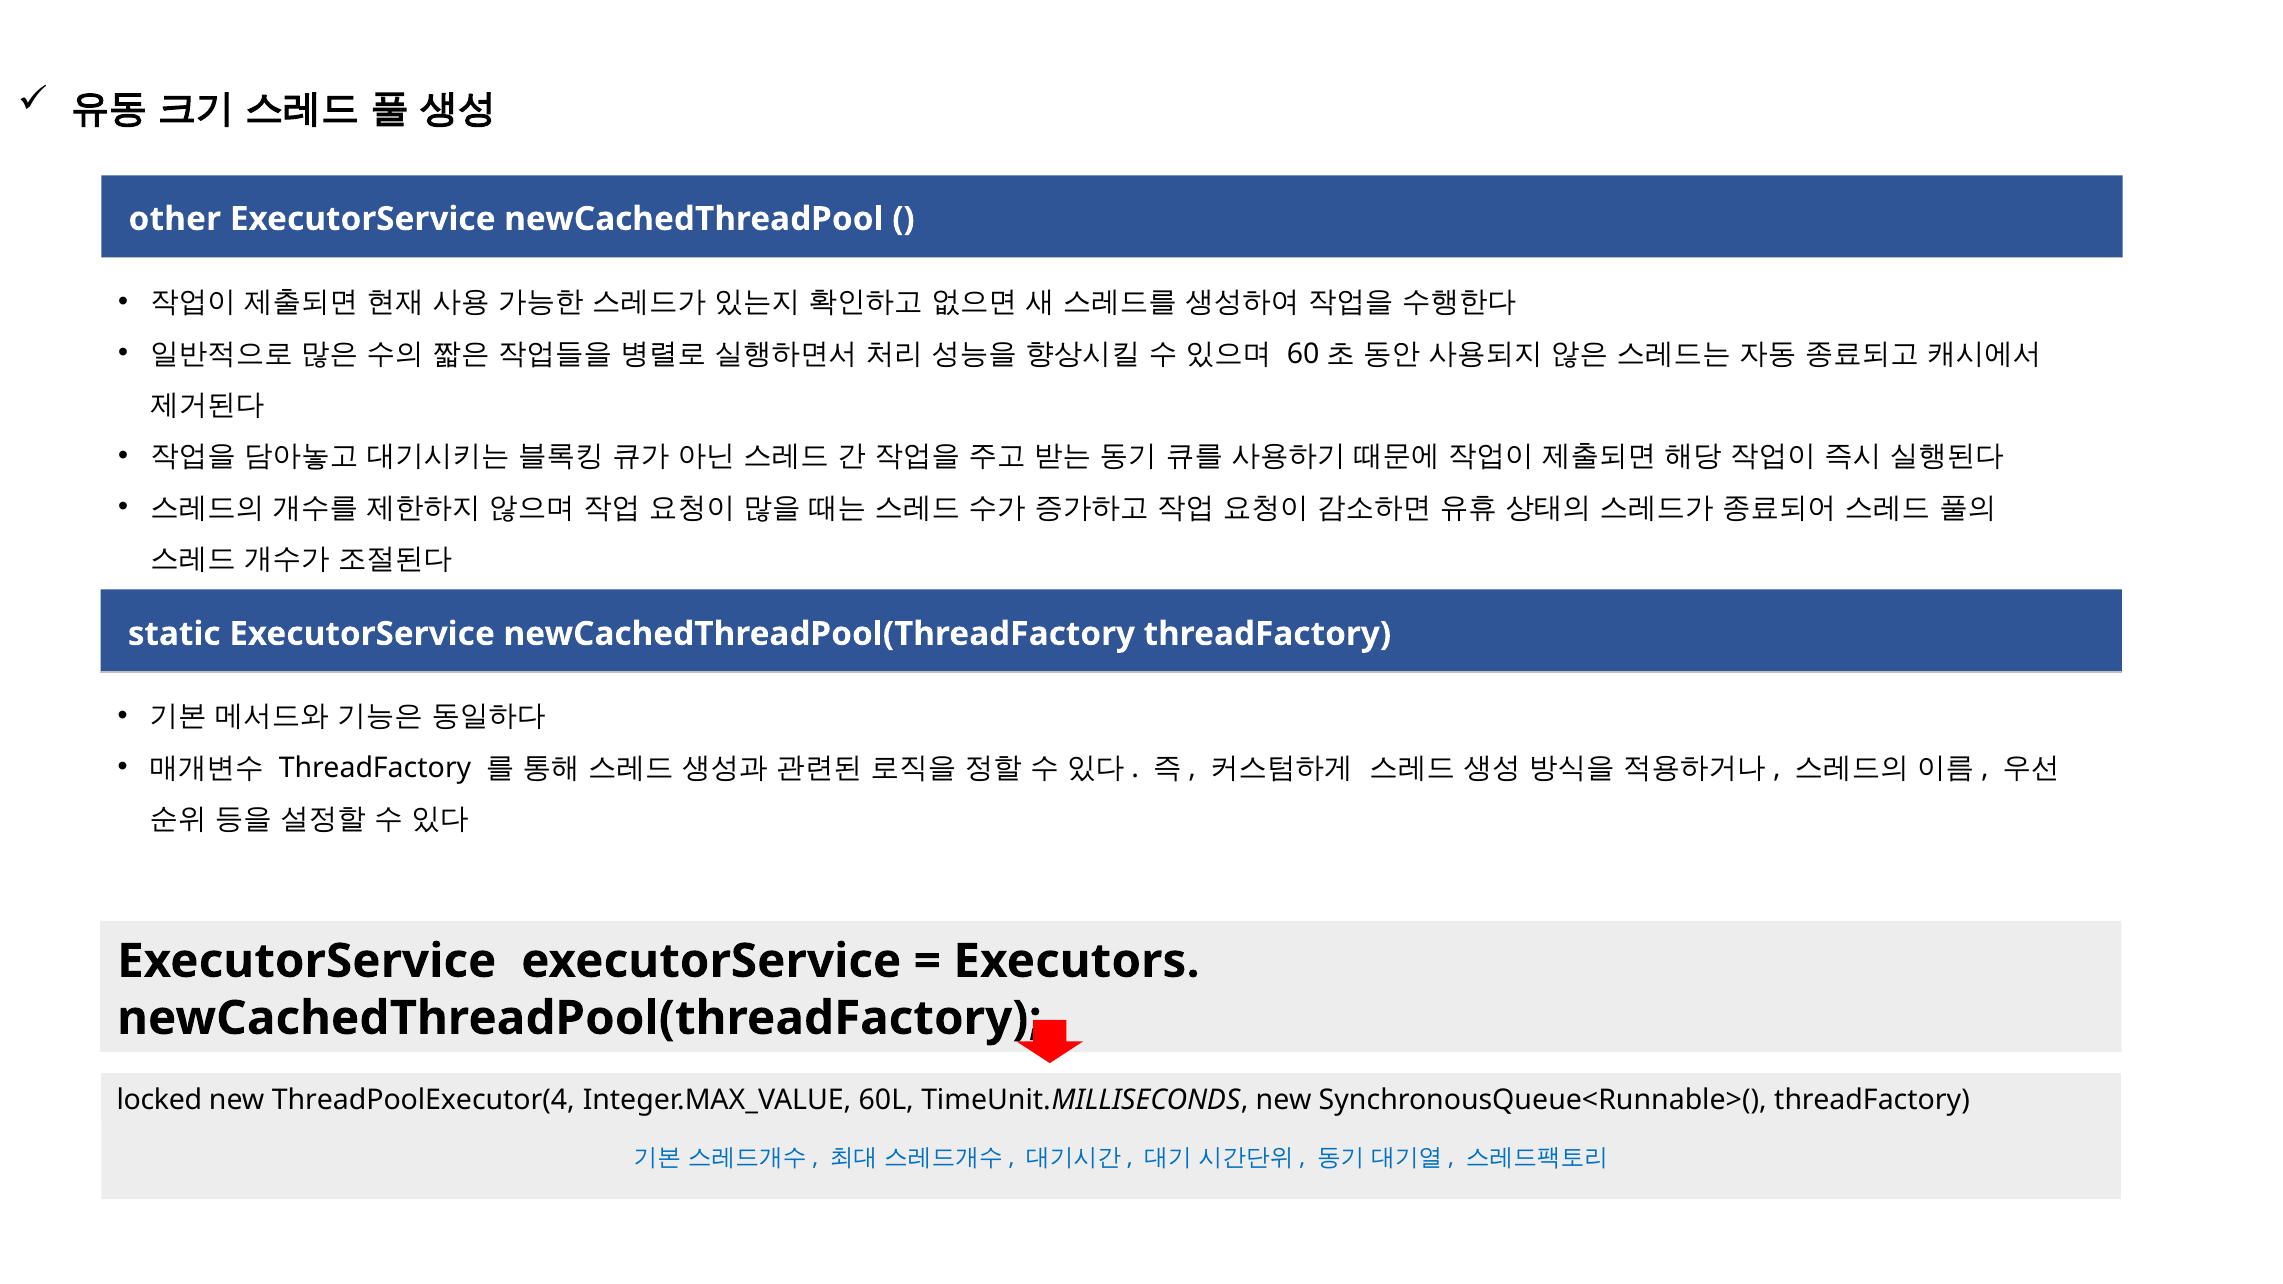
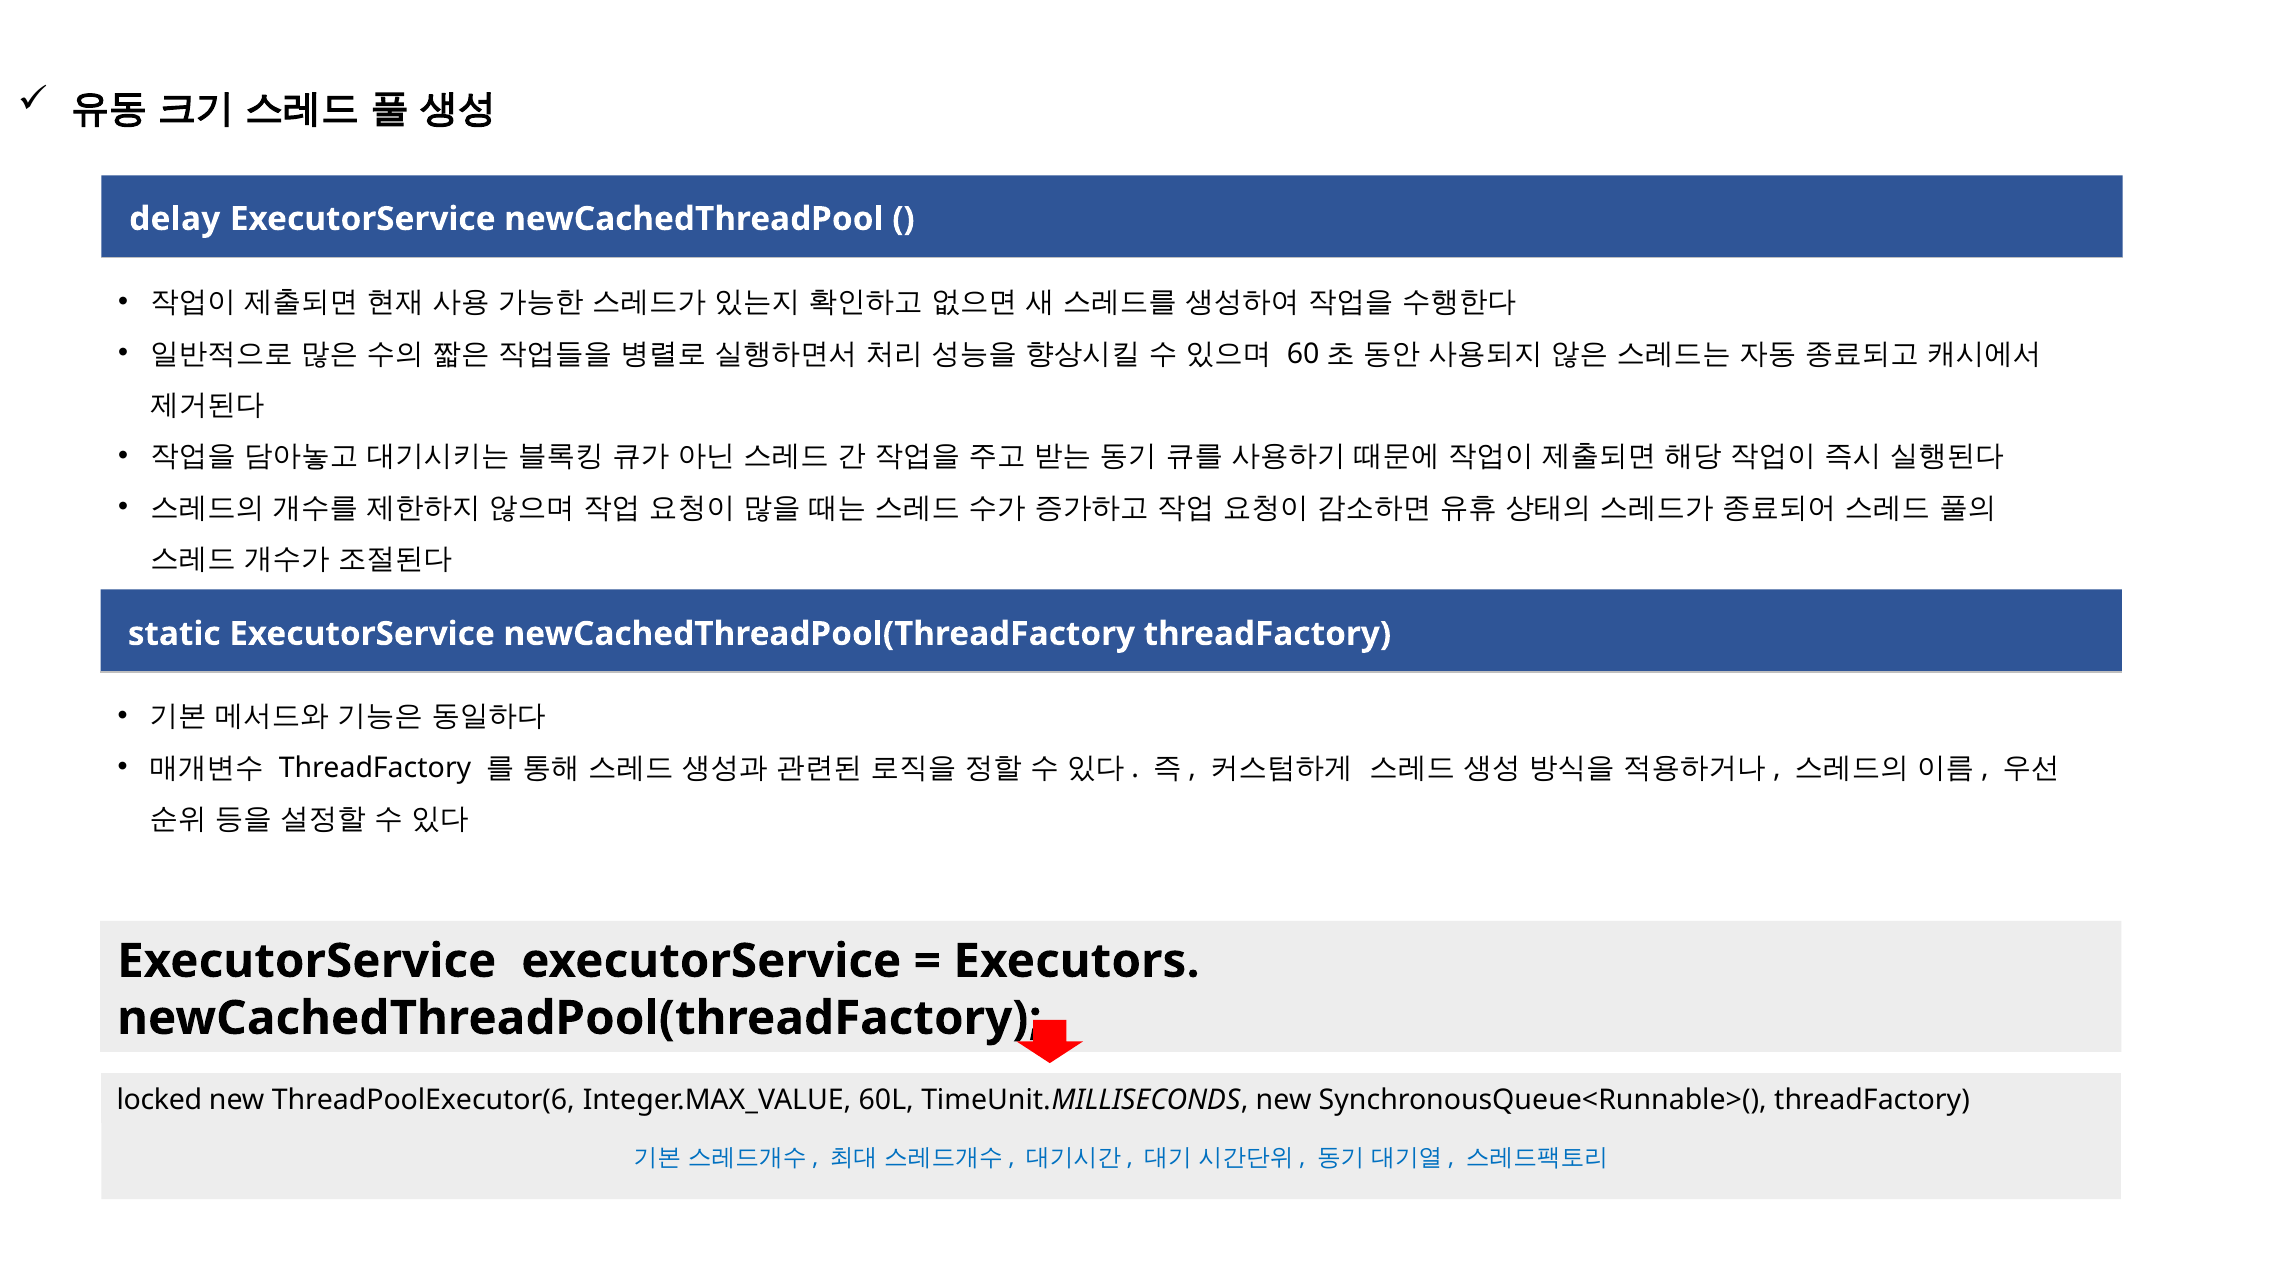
other: other -> delay (175, 219)
ThreadPoolExecutor(4: ThreadPoolExecutor(4 -> ThreadPoolExecutor(6 (423, 1100)
